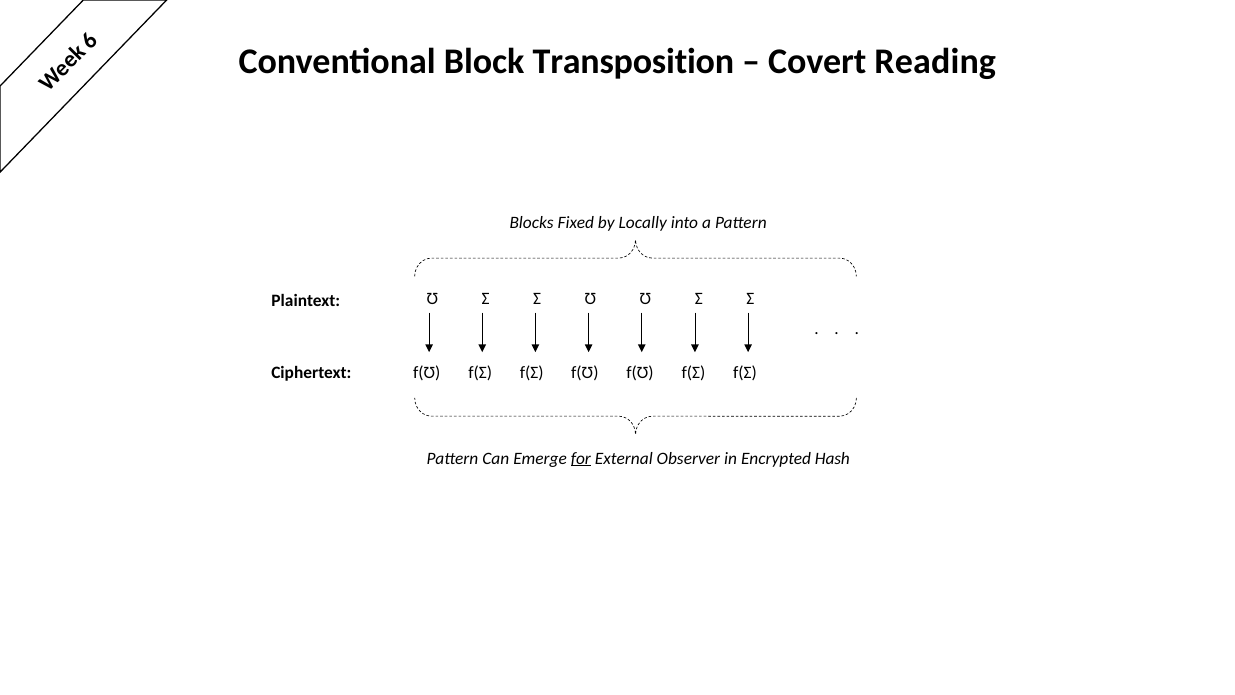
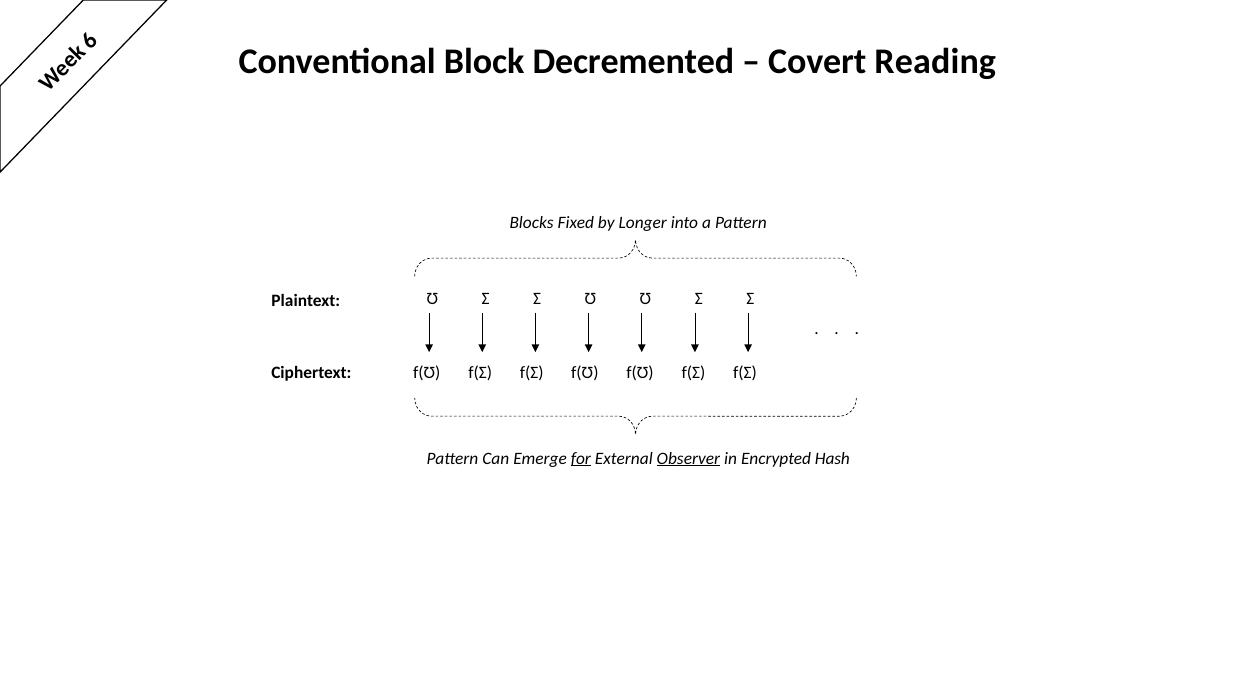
Transposition: Transposition -> Decremented (633, 62)
Locally: Locally -> Longer (643, 222)
Observer underline: none -> present (688, 458)
